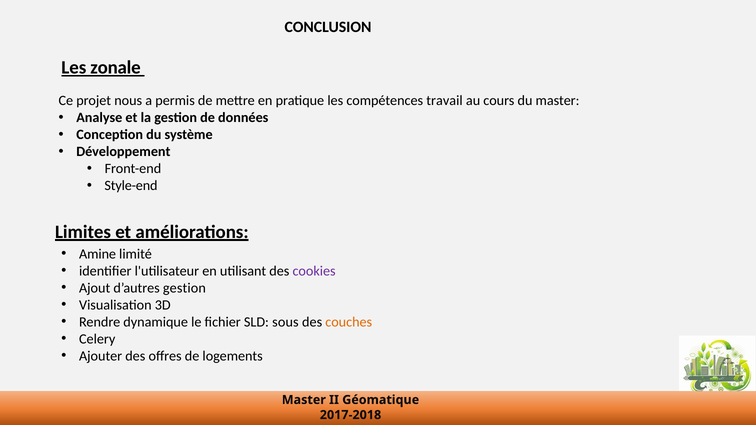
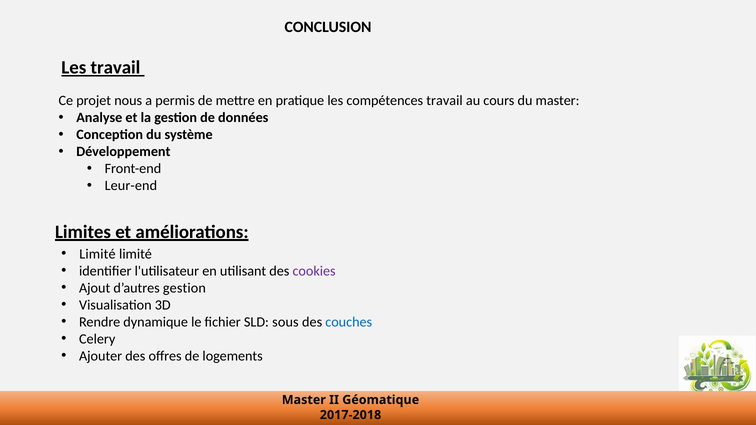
Les zonale: zonale -> travail (115, 68)
Style-end: Style-end -> Leur-end (131, 186)
Amine: Amine -> Limité (97, 254)
couches colour: orange -> blue (349, 322)
